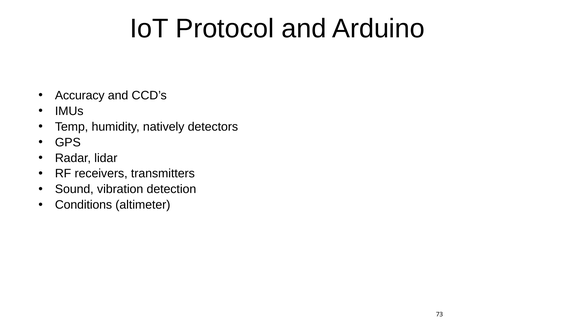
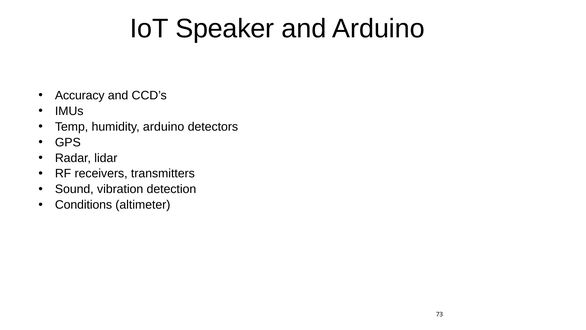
Protocol: Protocol -> Speaker (225, 29)
humidity natively: natively -> arduino (164, 127)
